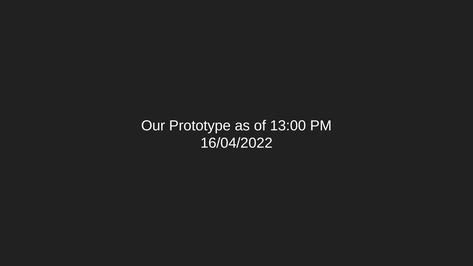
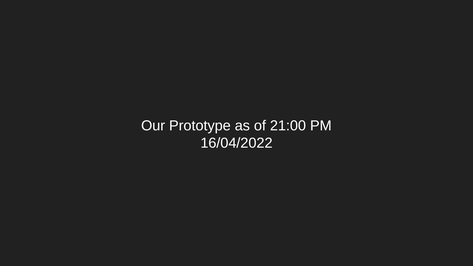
13:00: 13:00 -> 21:00 (288, 126)
